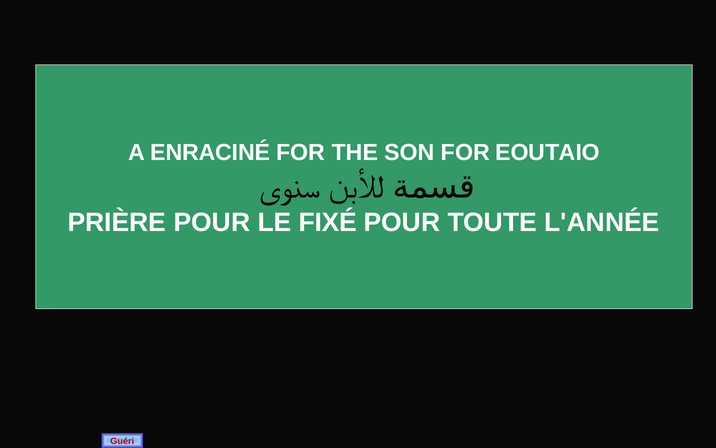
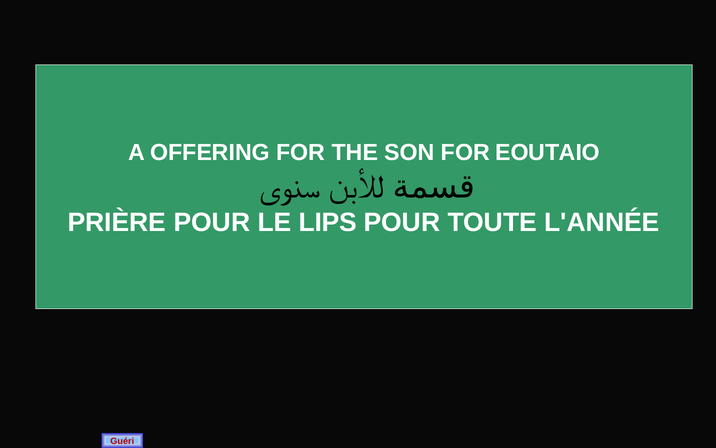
ENRACINÉ: ENRACINÉ -> OFFERING (210, 152)
FIXÉ: FIXÉ -> LIPS (328, 222)
